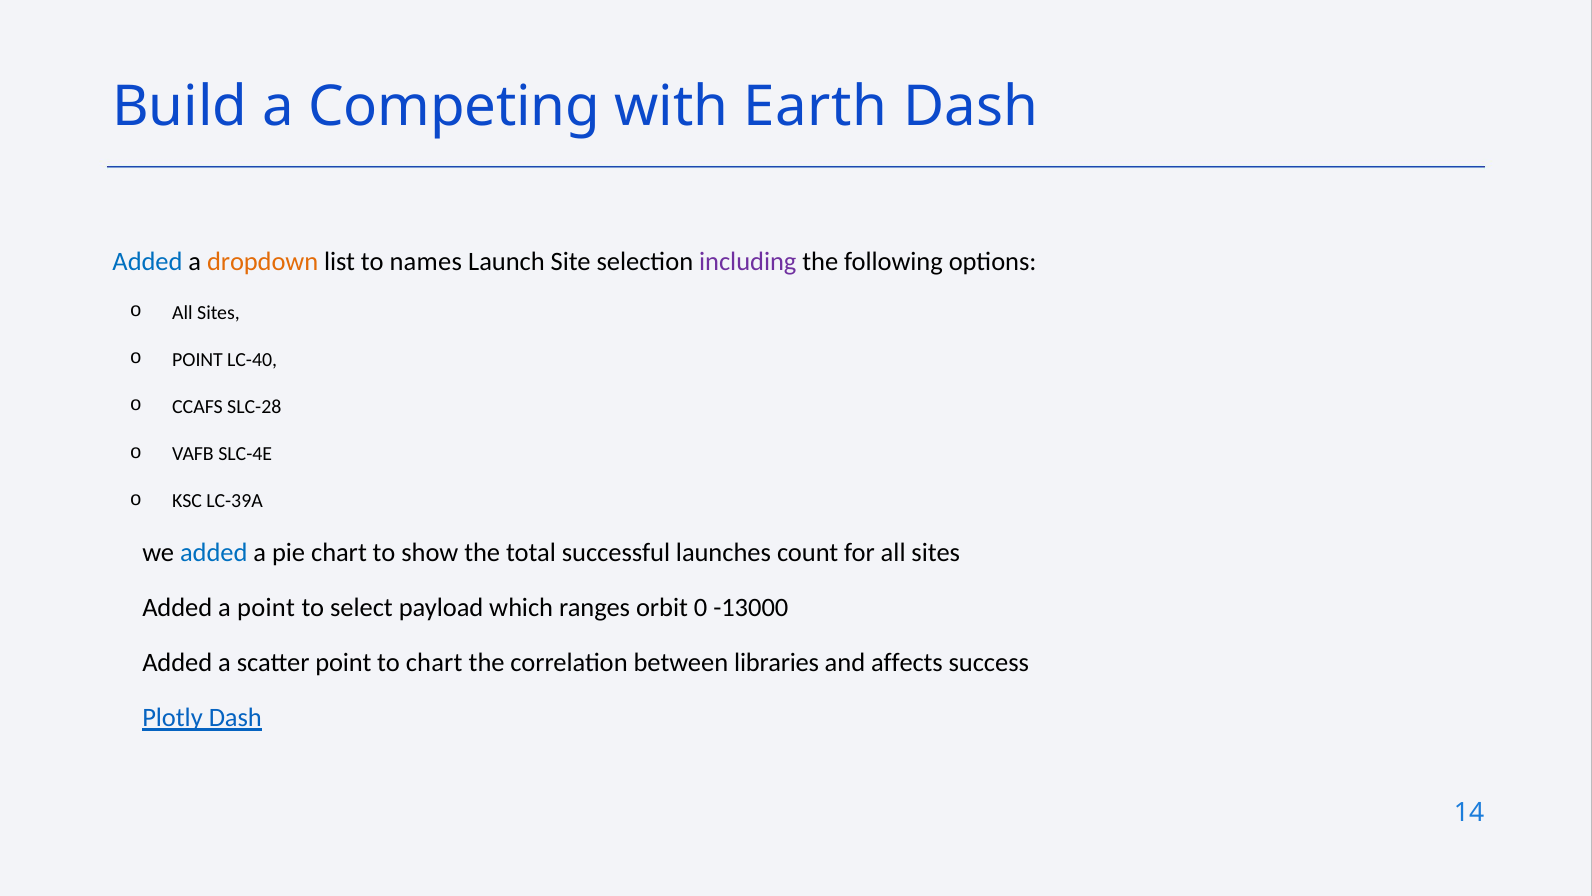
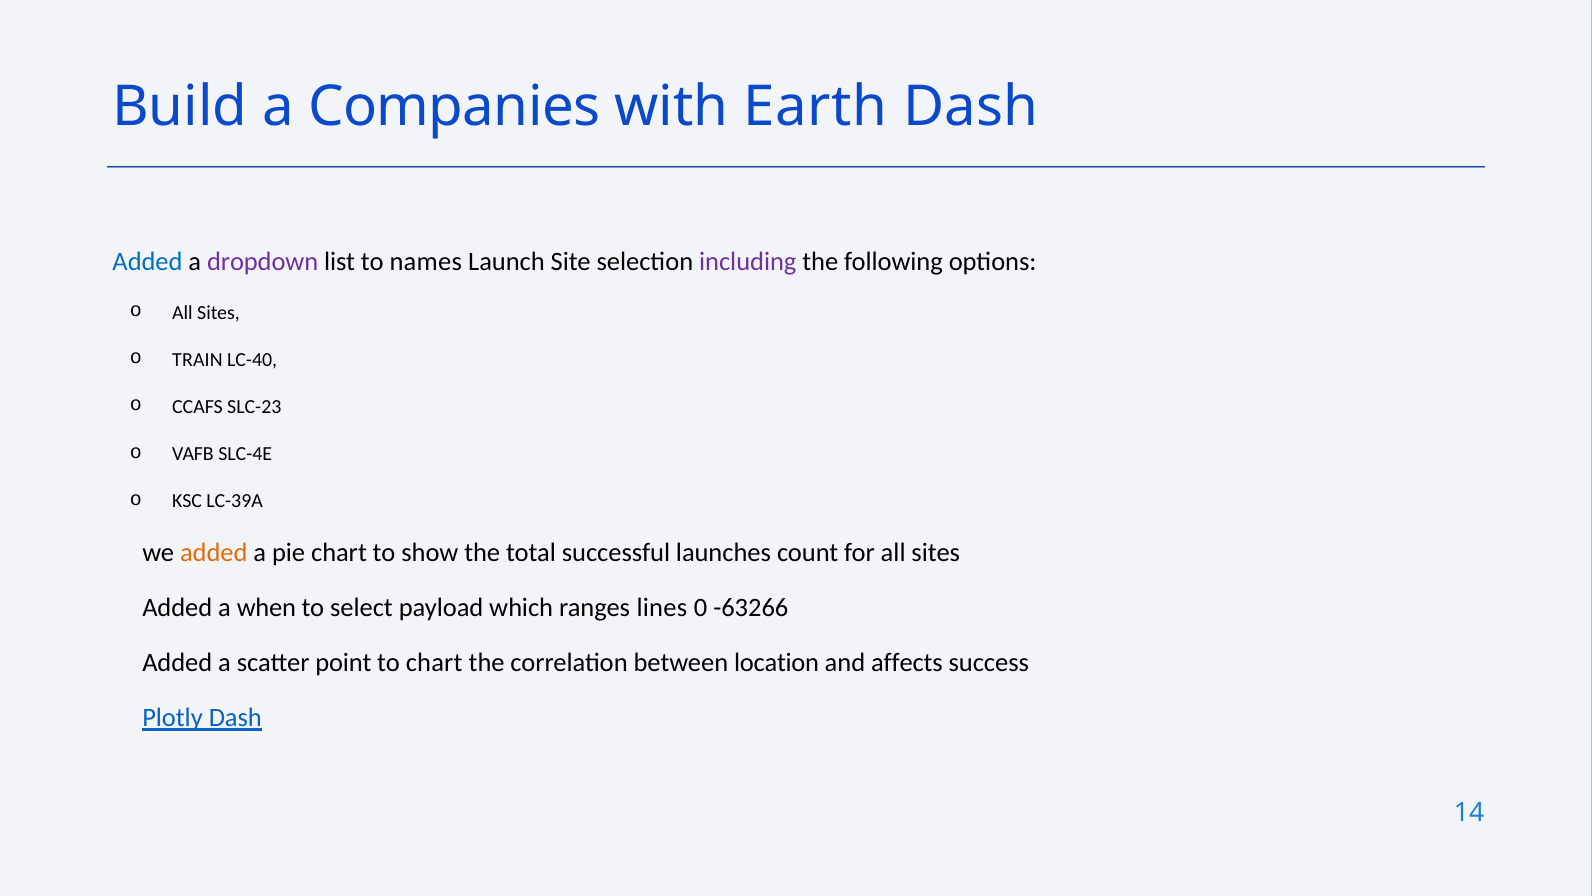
Competing: Competing -> Companies (454, 106)
dropdown colour: orange -> purple (263, 262)
POINT: POINT -> TRAIN (197, 360)
SLC-28: SLC-28 -> SLC-23 (254, 407)
added colour: blue -> orange (214, 553)
a point: point -> when (266, 608)
orbit: orbit -> lines (662, 608)
-13000: -13000 -> -63266 (751, 608)
libraries: libraries -> location (777, 663)
